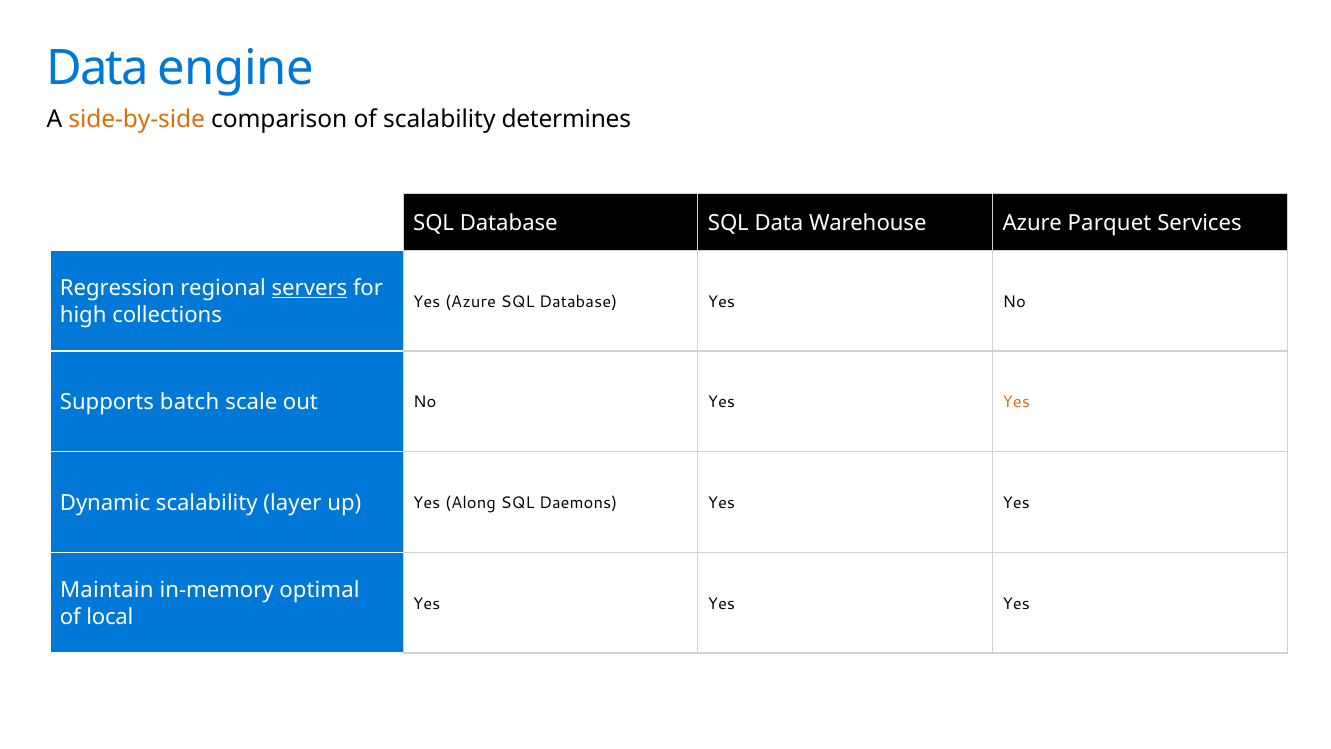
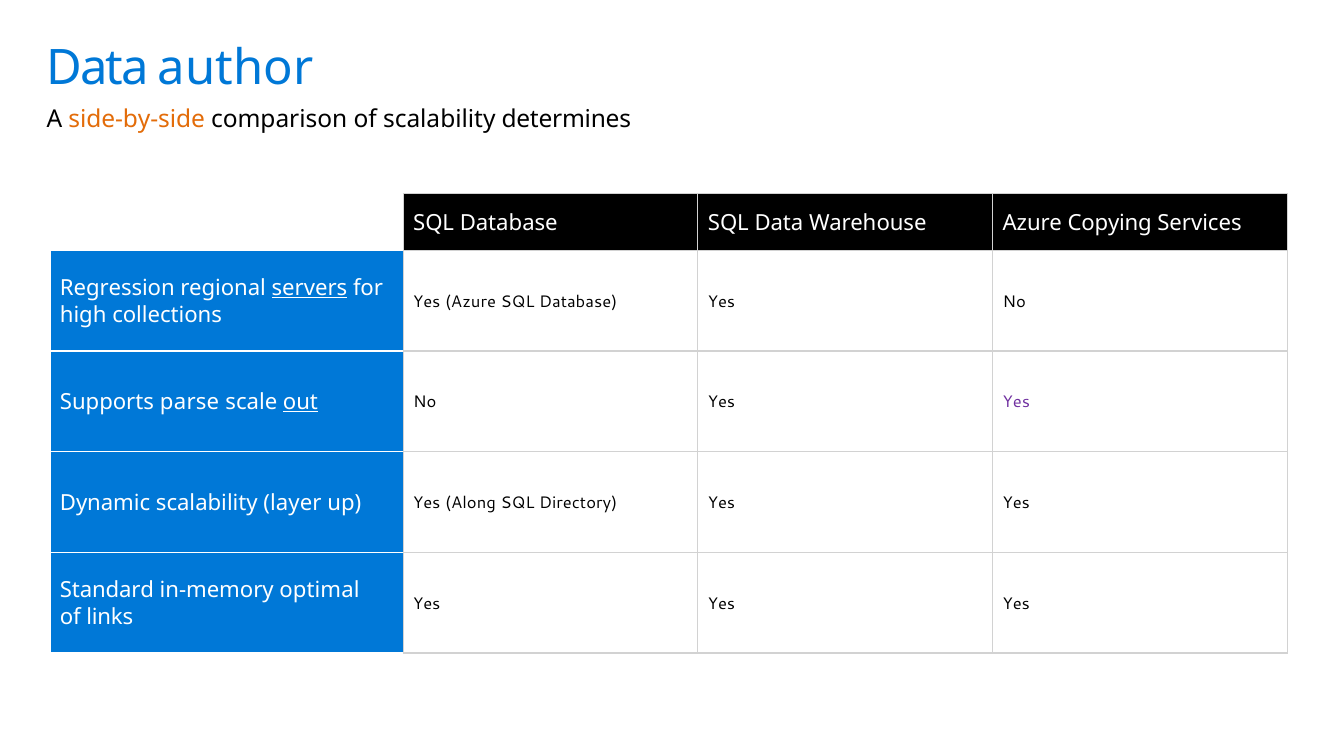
engine: engine -> author (236, 68)
Parquet: Parquet -> Copying (1110, 223)
batch: batch -> parse (190, 402)
out underline: none -> present (300, 402)
Yes colour: orange -> purple (1016, 402)
Daemons: Daemons -> Directory (578, 503)
Maintain: Maintain -> Standard (107, 590)
local: local -> links (110, 617)
